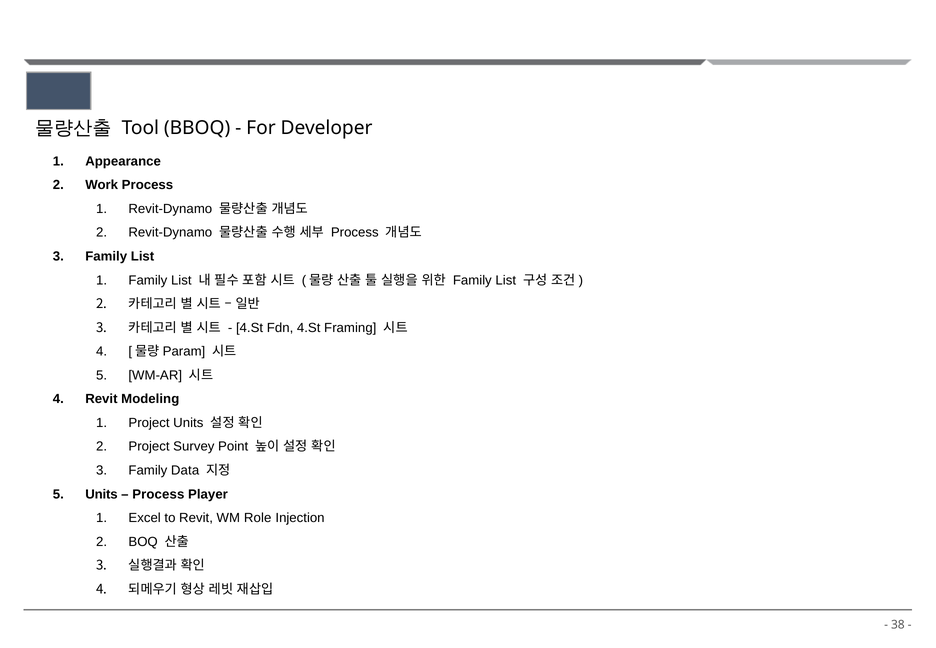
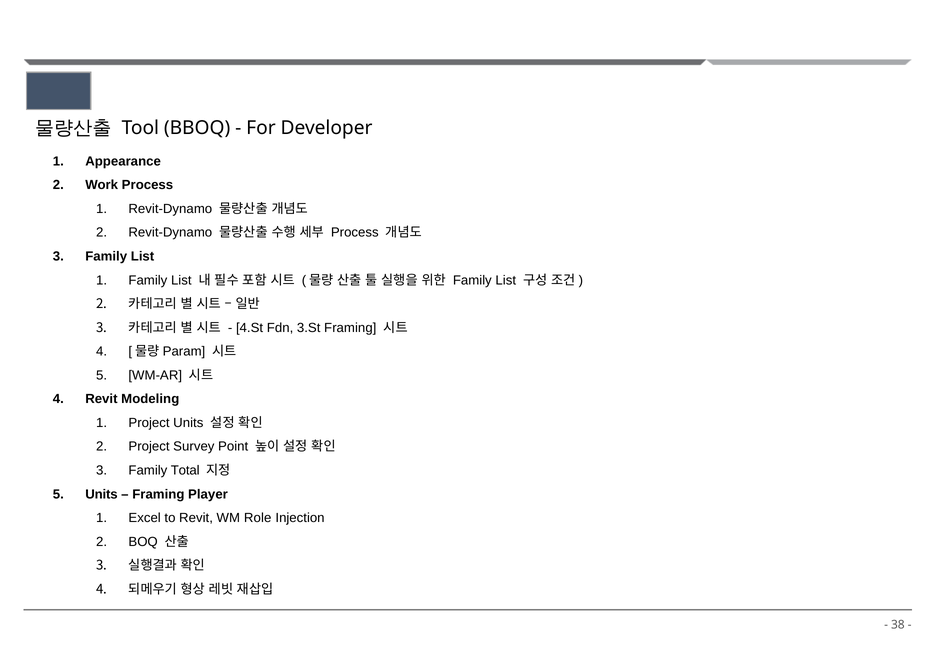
Fdn 4.St: 4.St -> 3.St (309, 328)
Data: Data -> Total (185, 470)
Process: Process -> Framing (158, 494)
